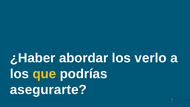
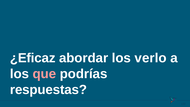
¿Haber: ¿Haber -> ¿Eficaz (33, 58)
que colour: yellow -> pink (44, 74)
asegurarte: asegurarte -> respuestas (48, 90)
